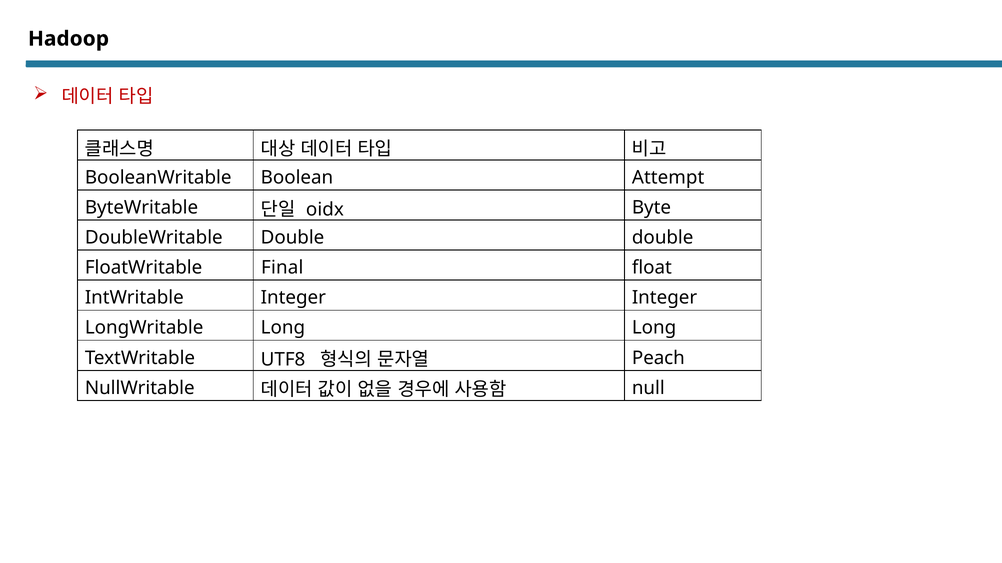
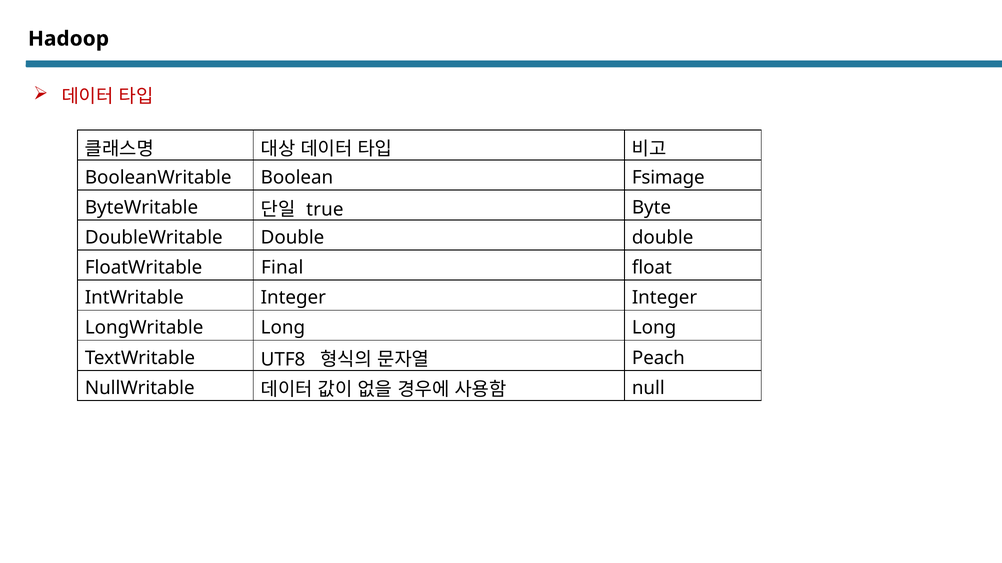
Attempt: Attempt -> Fsimage (668, 178)
oidx: oidx -> true (325, 210)
